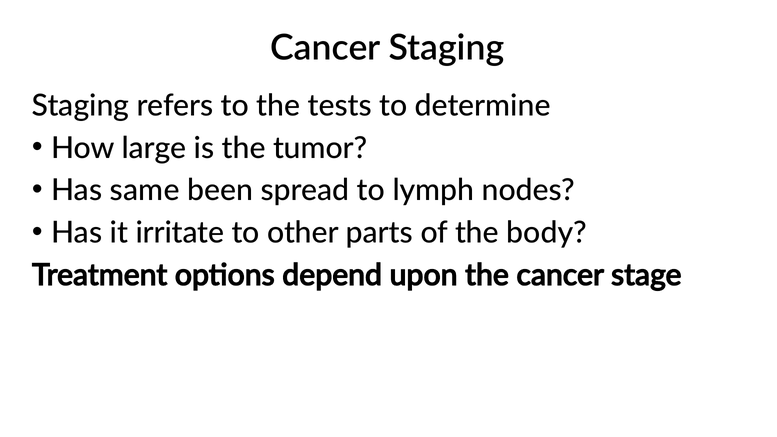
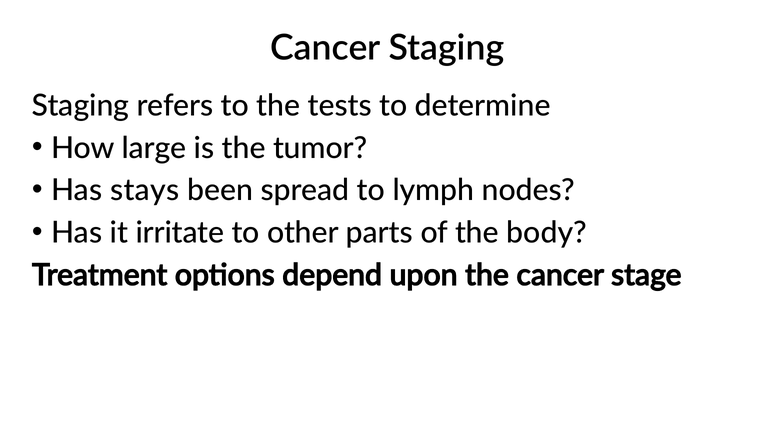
same: same -> stays (145, 190)
